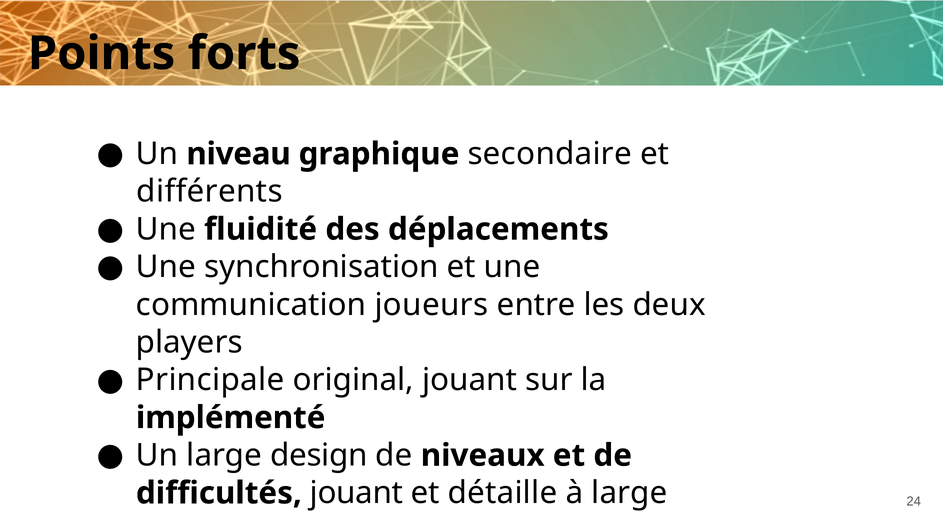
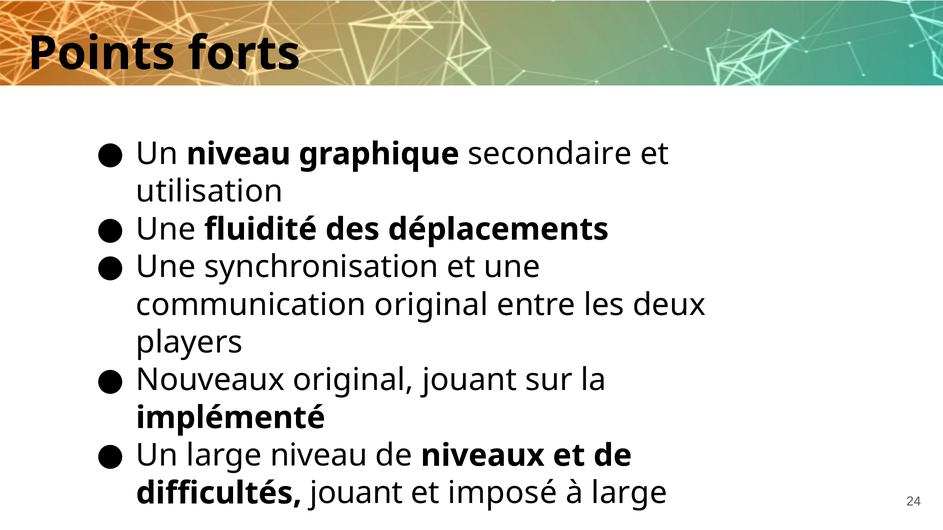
différents: différents -> utilisation (210, 192)
communication joueurs: joueurs -> original (431, 305)
Principale: Principale -> Nouveaux (210, 380)
large design: design -> niveau (319, 456)
détaille: détaille -> imposé (503, 494)
